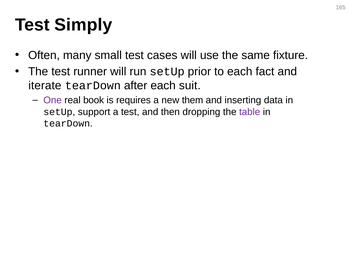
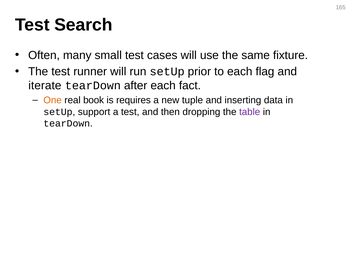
Simply: Simply -> Search (83, 25)
fact: fact -> flag (265, 71)
suit: suit -> fact (190, 85)
One colour: purple -> orange (53, 100)
them: them -> tuple (193, 100)
